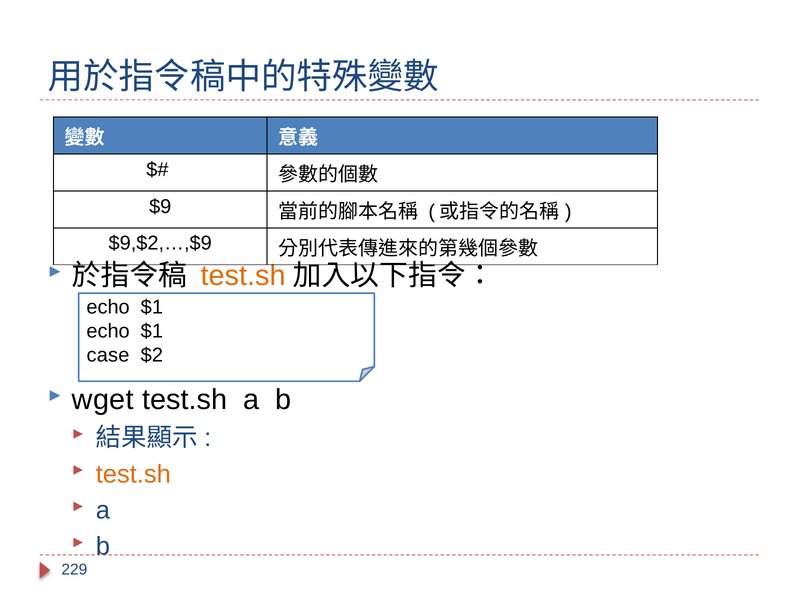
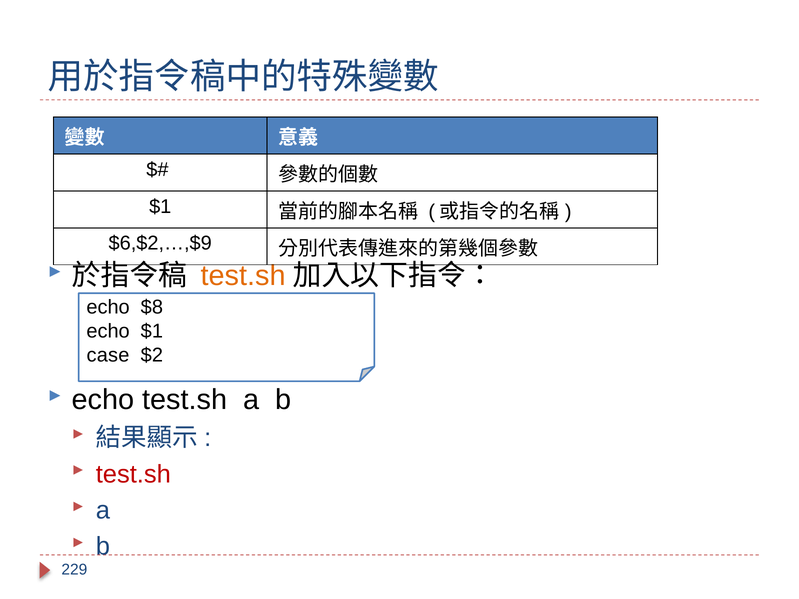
$9: $9 -> $1 (160, 207)
$9,$2,…,$9: $9,$2,…,$9 -> $6,$2,…,$9 (160, 243)
$1: $1 -> $8 (152, 307)
wget: wget -> echo (103, 400)
test.sh colour: orange -> red (133, 474)
